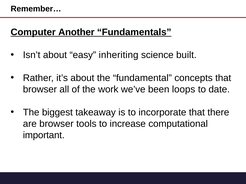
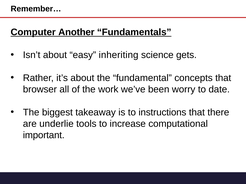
built: built -> gets (186, 55)
loops: loops -> worry (184, 90)
incorporate: incorporate -> instructions (162, 113)
are browser: browser -> underlie (56, 124)
